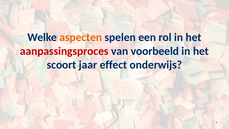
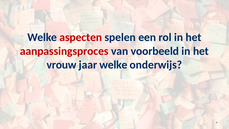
aspecten colour: orange -> red (81, 37)
scoort: scoort -> vrouw (62, 65)
jaar effect: effect -> welke (113, 65)
